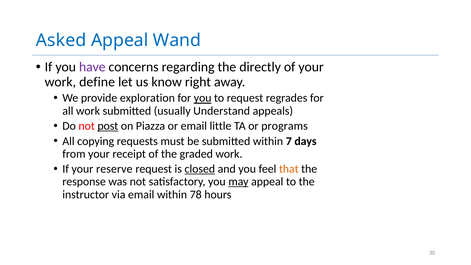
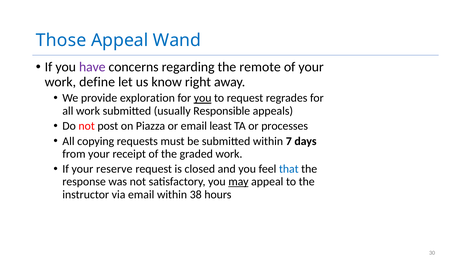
Asked: Asked -> Those (61, 40)
directly: directly -> remote (260, 67)
Understand: Understand -> Responsible (222, 111)
post underline: present -> none (108, 126)
little: little -> least (221, 126)
programs: programs -> processes (285, 126)
closed underline: present -> none (200, 169)
that colour: orange -> blue (289, 169)
78: 78 -> 38 (196, 194)
